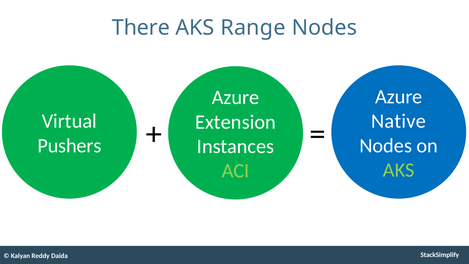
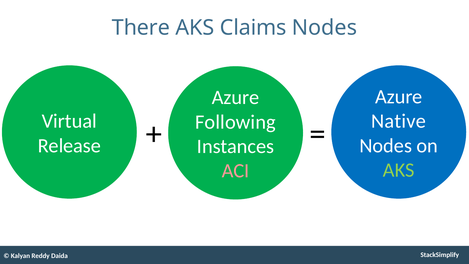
Range: Range -> Claims (253, 28)
Extension: Extension -> Following (235, 122)
Pushers: Pushers -> Release (69, 146)
ACI colour: light green -> pink (236, 171)
